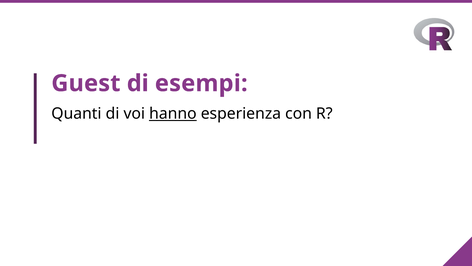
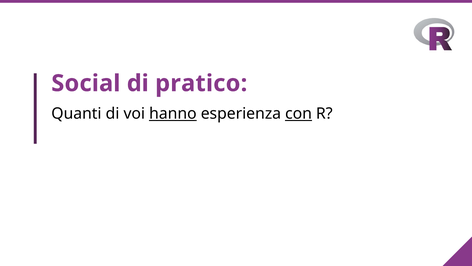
Guest: Guest -> Social (86, 83)
esempi: esempi -> pratico (201, 83)
con underline: none -> present (299, 113)
